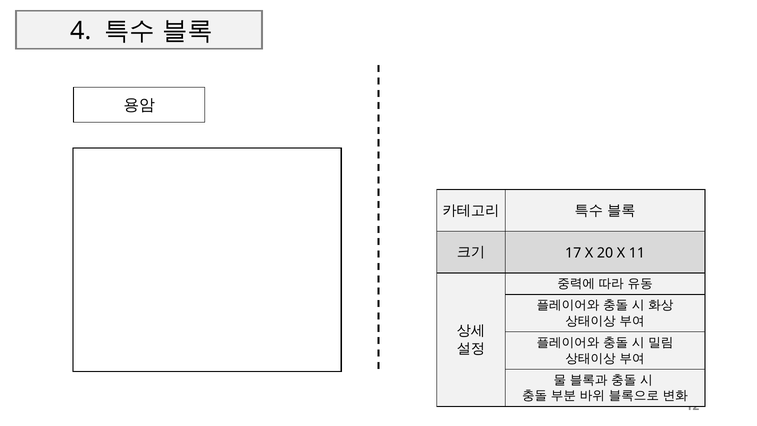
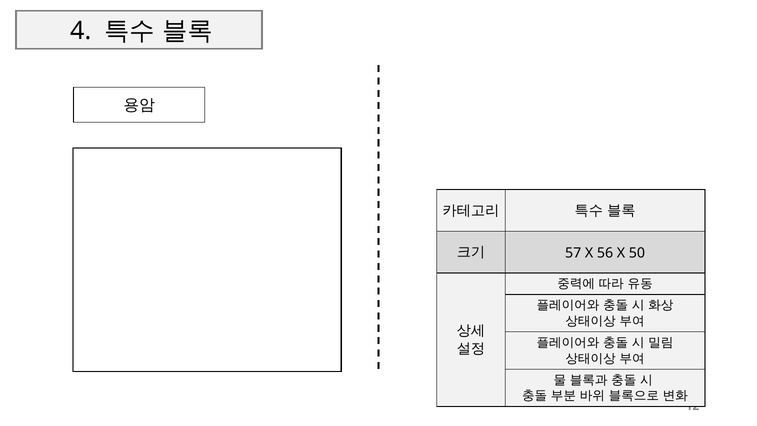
17: 17 -> 57 (573, 253)
20: 20 -> 56 (605, 253)
11: 11 -> 50 (637, 253)
